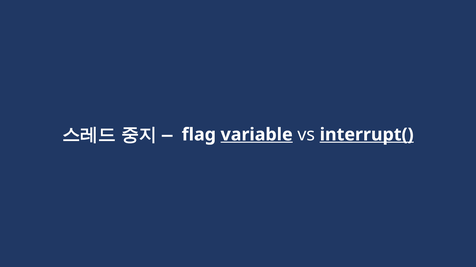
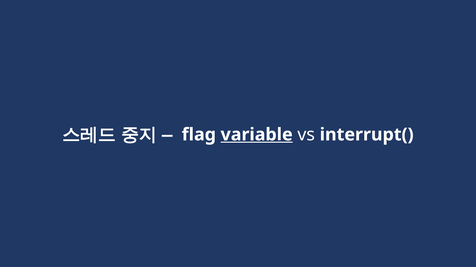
interrupt( underline: present -> none (367, 135)
